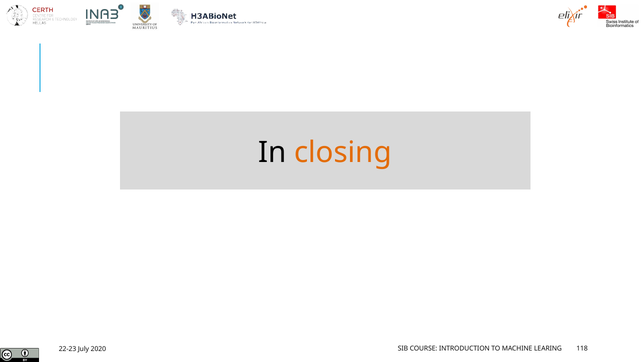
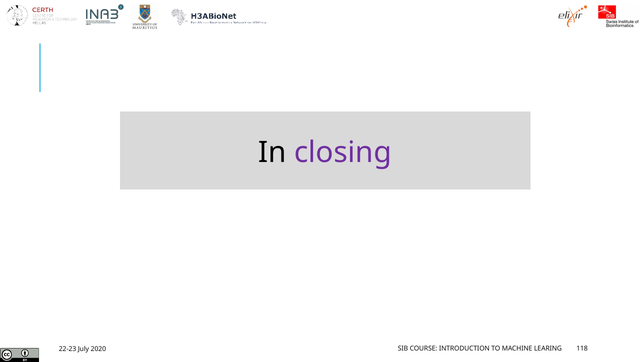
closing colour: orange -> purple (343, 152)
